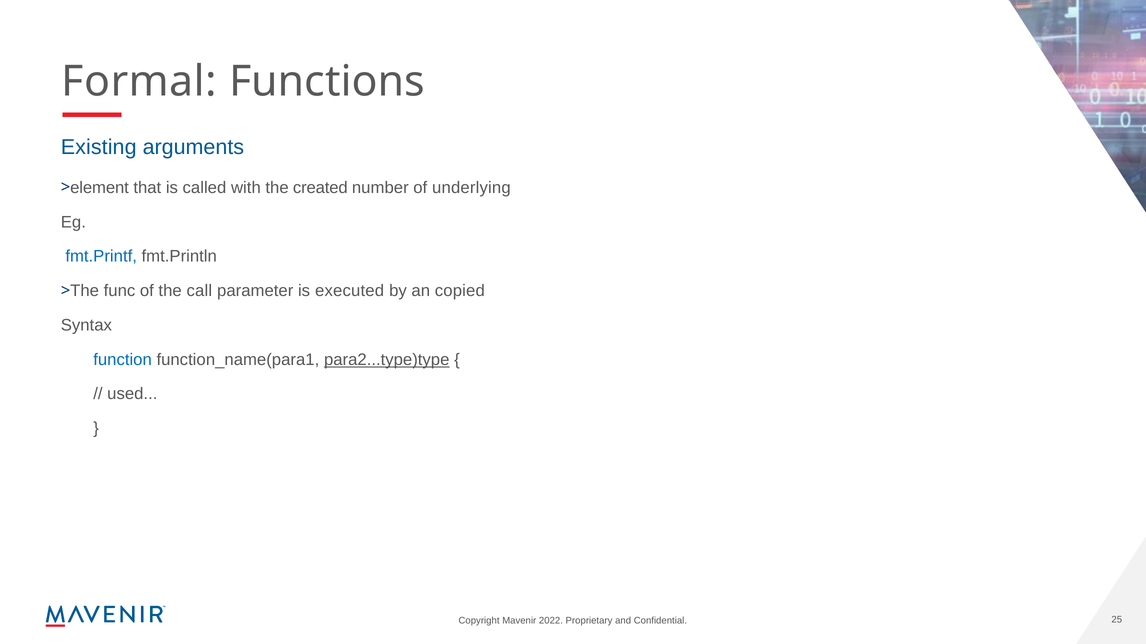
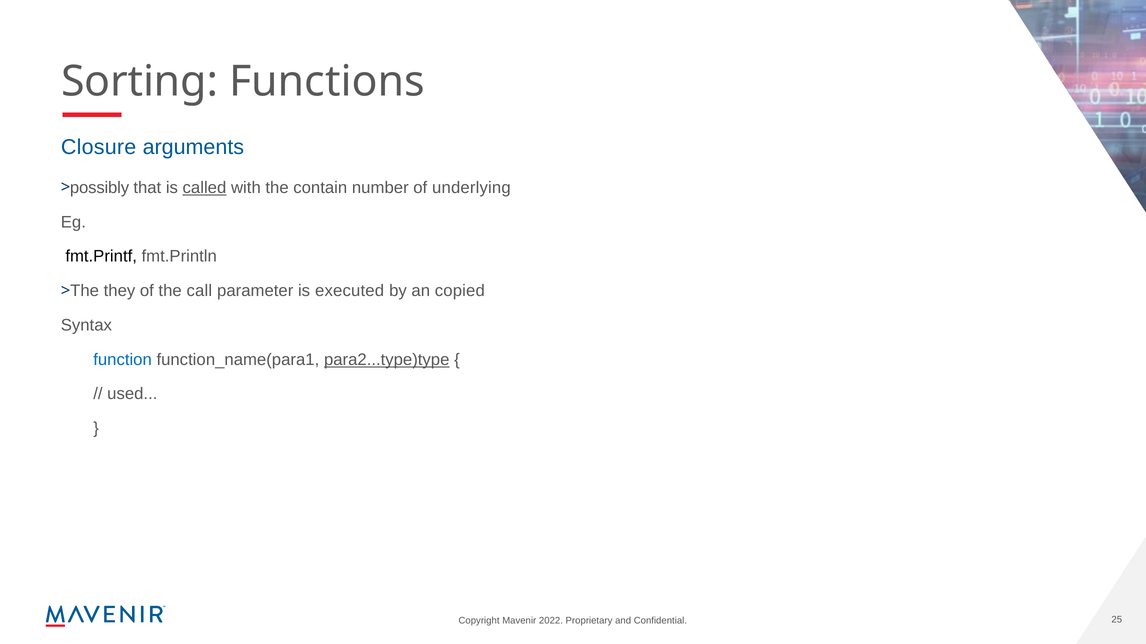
Formal: Formal -> Sorting (140, 82)
Existing: Existing -> Closure (99, 147)
element: element -> possibly (100, 188)
called underline: none -> present (204, 188)
created: created -> contain (320, 188)
fmt.Printf colour: blue -> black (101, 257)
func: func -> they (119, 291)
